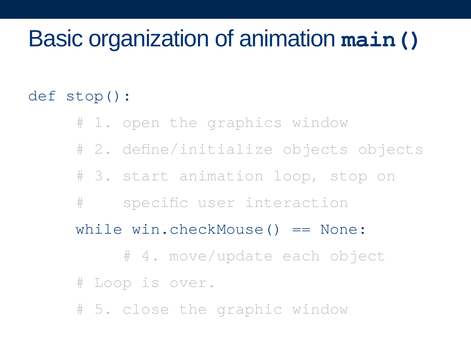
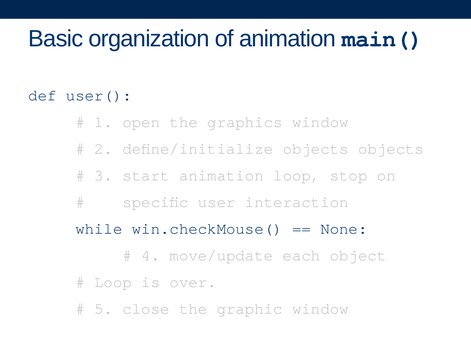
stop(: stop( -> user( (99, 95)
